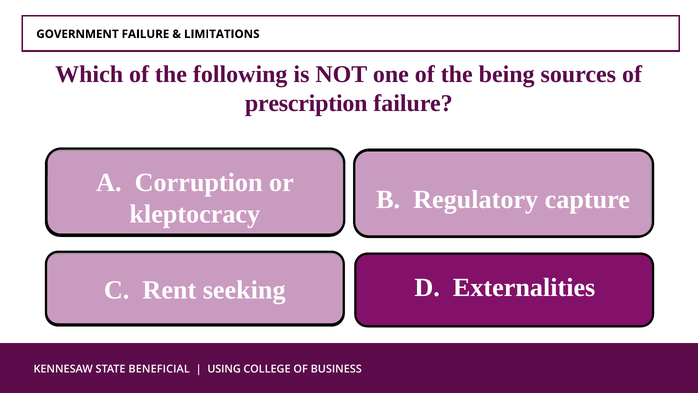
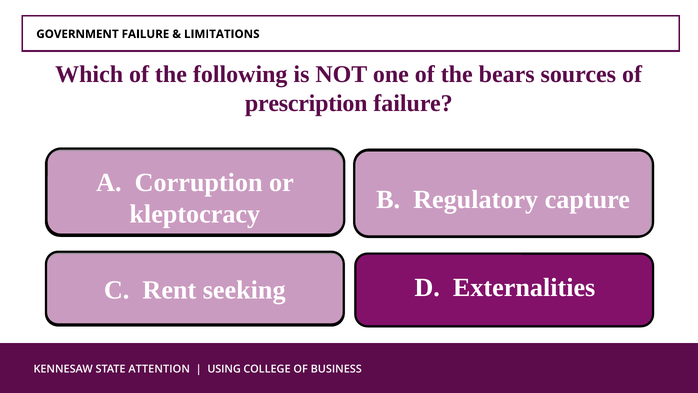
being: being -> bears (507, 74)
BENEFICIAL: BENEFICIAL -> ATTENTION (159, 369)
